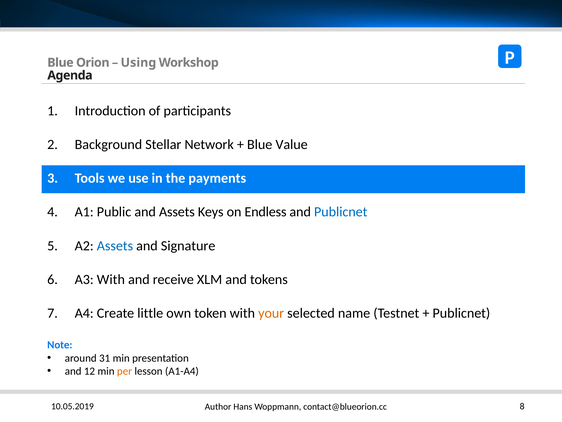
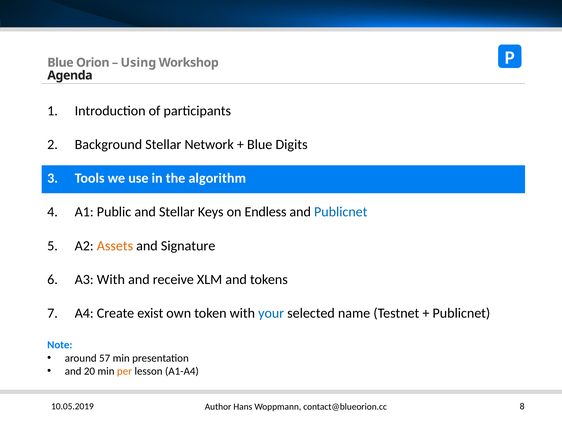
Value: Value -> Digits (292, 144)
payments: payments -> algorithm (217, 178)
and Assets: Assets -> Stellar (177, 212)
Assets colour: blue -> orange (115, 245)
little: little -> exist (150, 313)
your colour: orange -> blue (271, 313)
31: 31 -> 57 (105, 358)
12: 12 -> 20 (89, 371)
